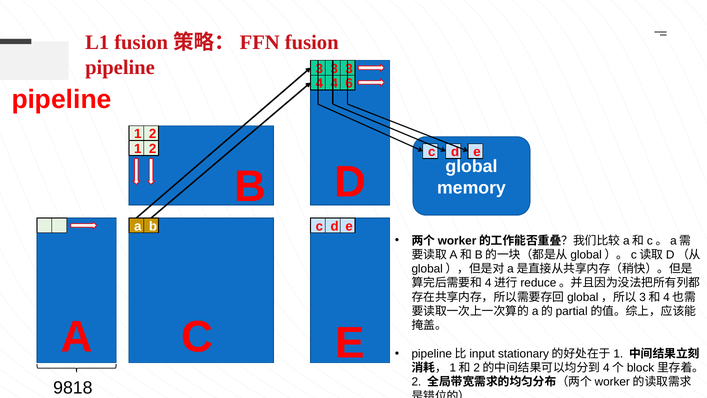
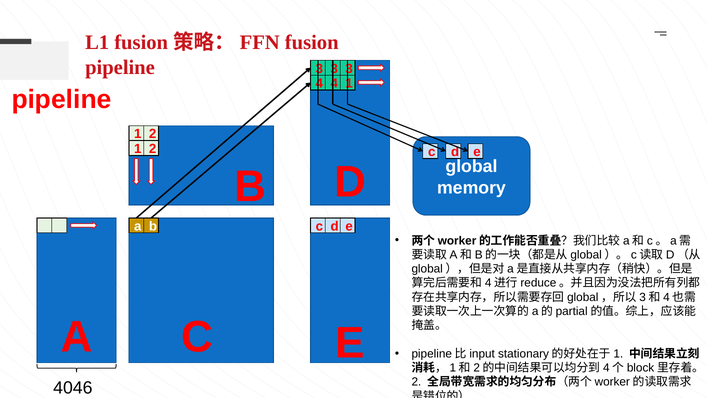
4 6: 6 -> 1 (349, 83)
9818: 9818 -> 4046 (73, 388)
